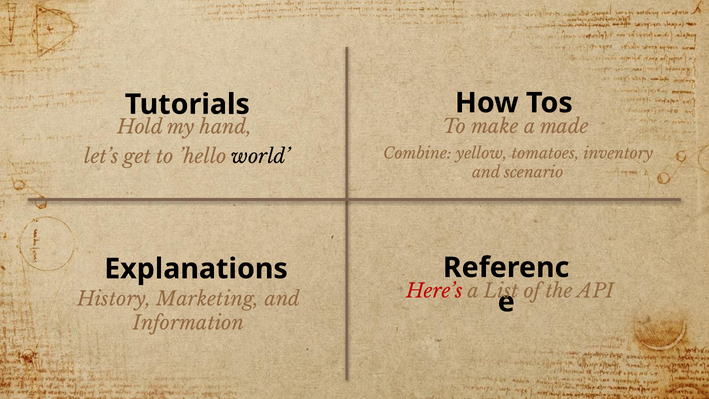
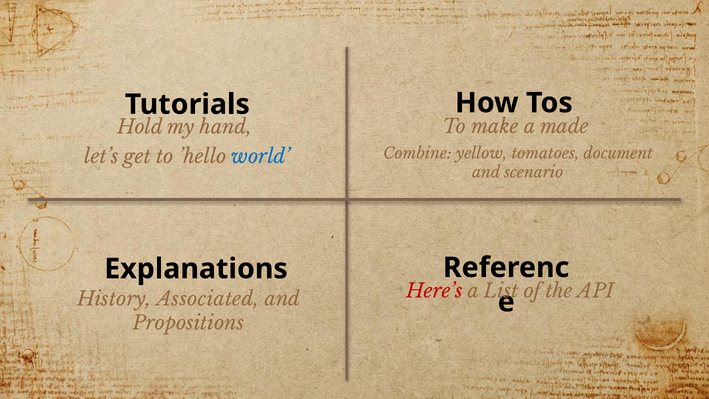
inventory: inventory -> document (618, 154)
world colour: black -> blue (261, 157)
Marketing: Marketing -> Associated (208, 299)
Information: Information -> Propositions (188, 323)
